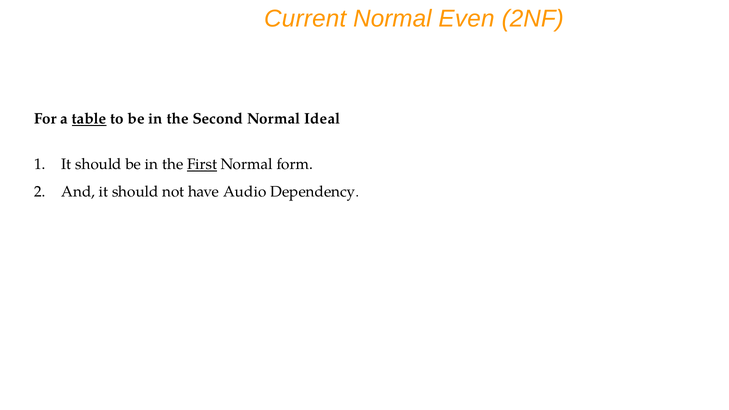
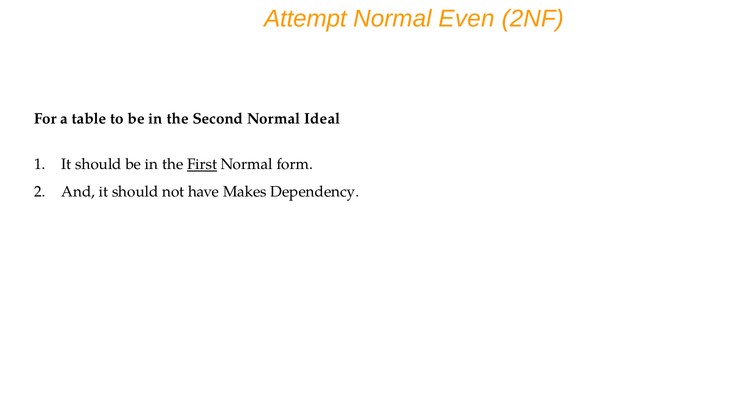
Current: Current -> Attempt (305, 19)
table underline: present -> none (89, 119)
Audio: Audio -> Makes (245, 192)
